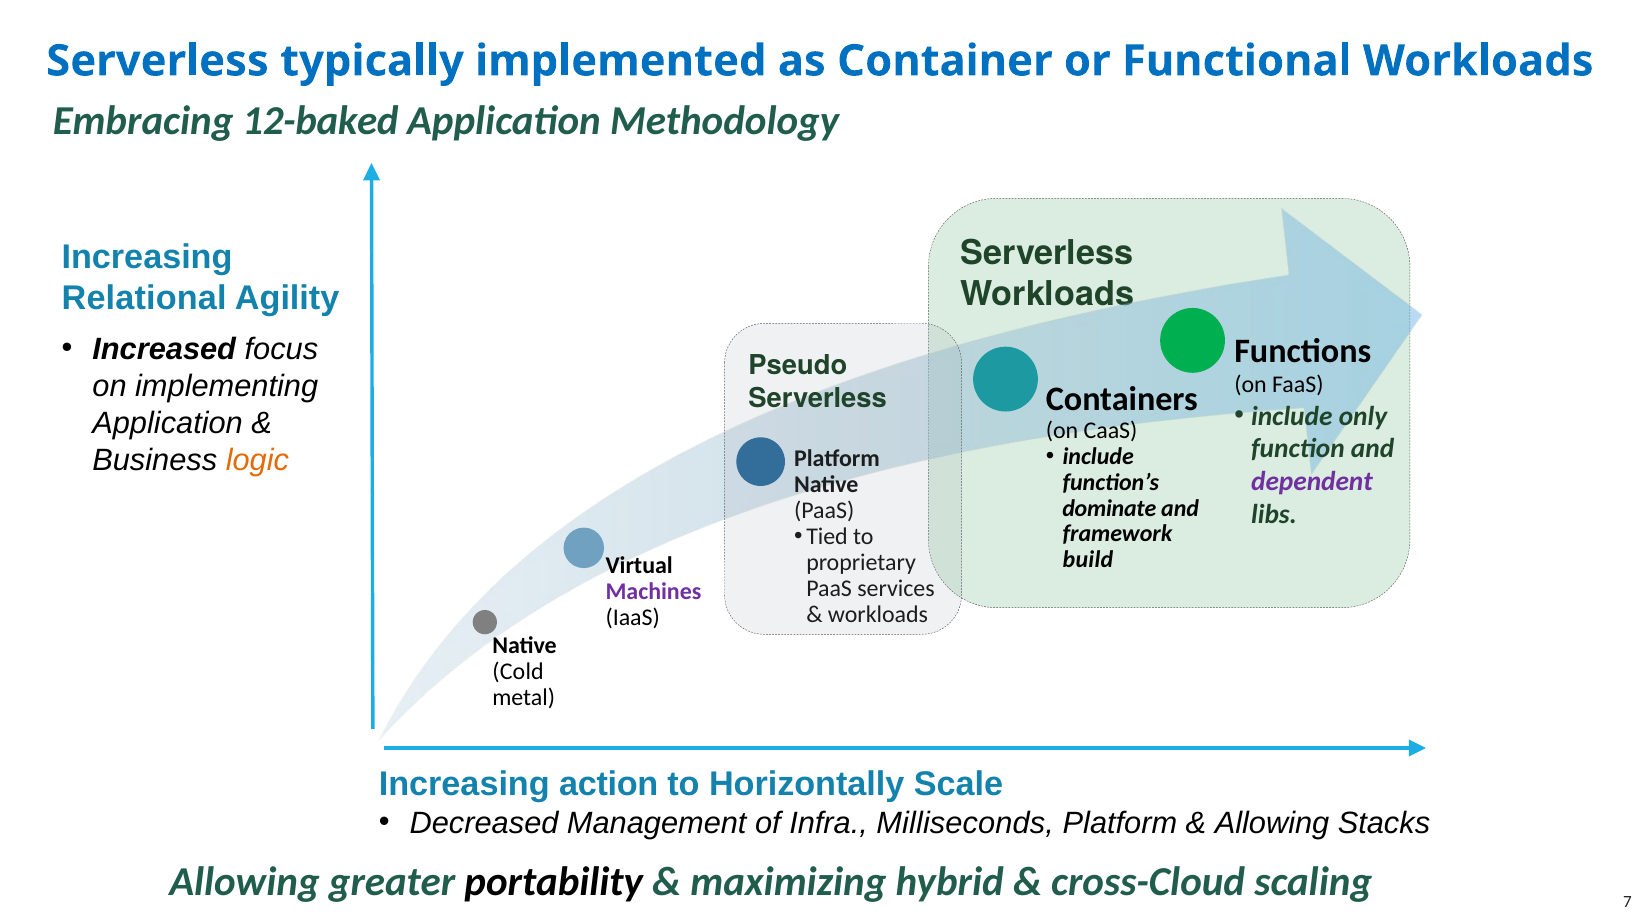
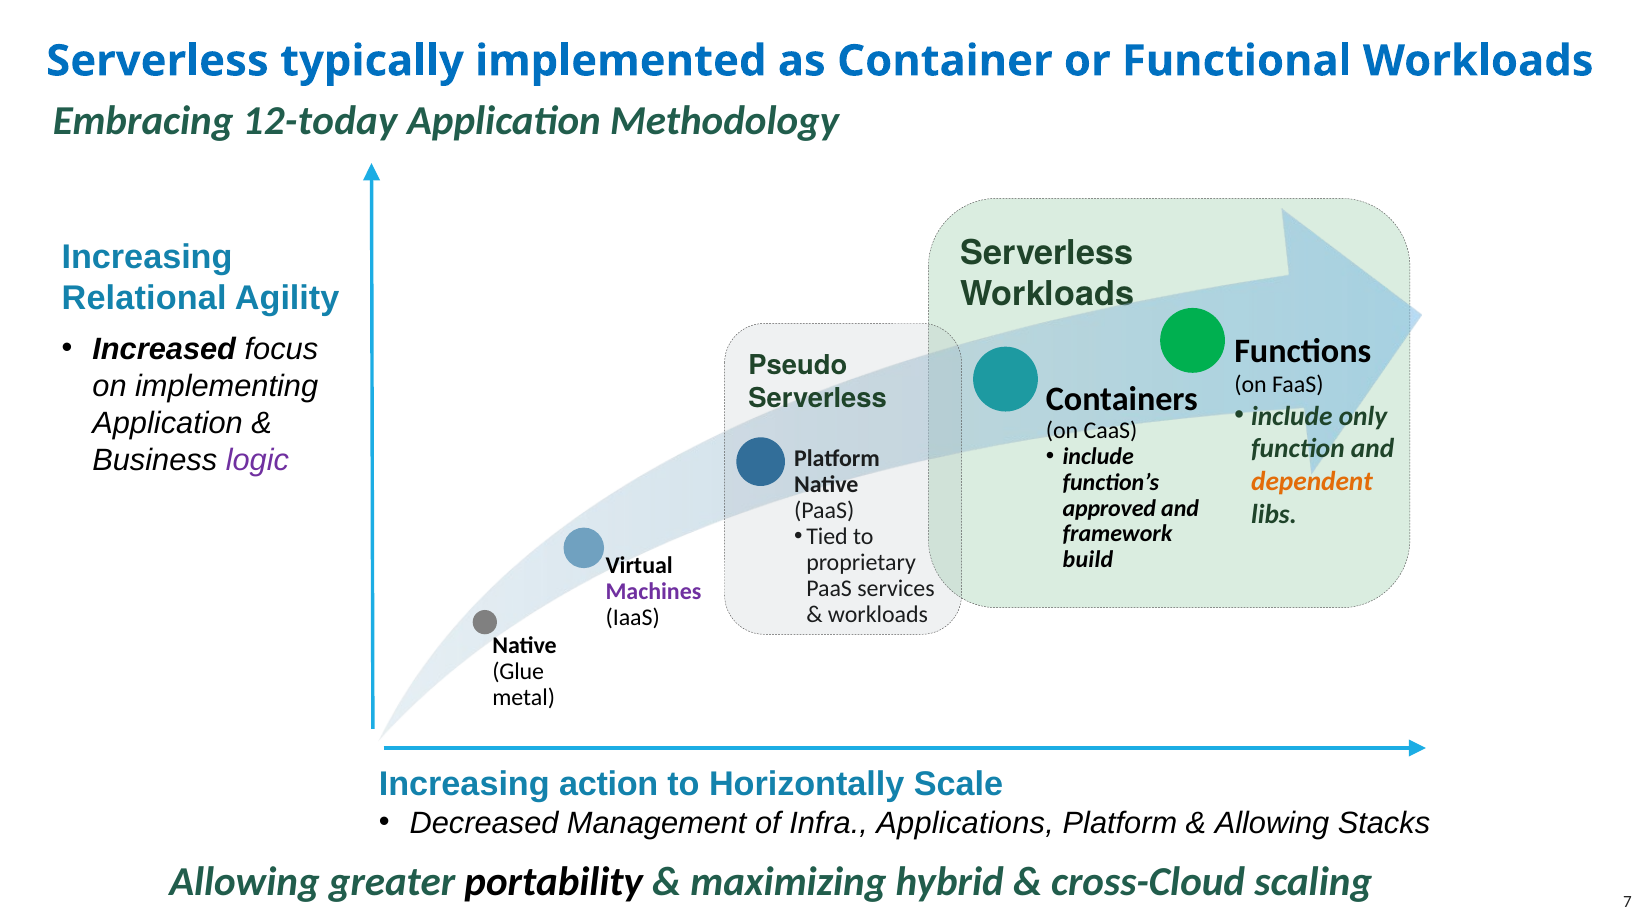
12-baked: 12-baked -> 12-today (320, 121)
logic colour: orange -> purple (257, 460)
dependent colour: purple -> orange (1312, 482)
dominate: dominate -> approved (1109, 508)
Cold: Cold -> Glue (518, 671)
Milliseconds: Milliseconds -> Applications (965, 823)
